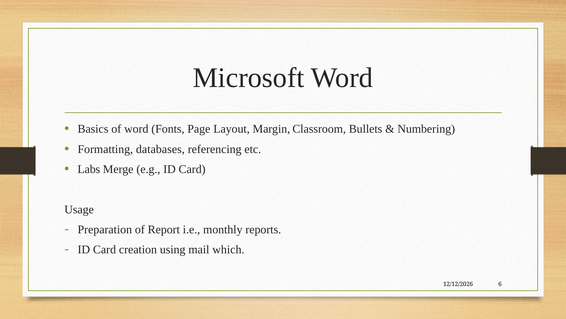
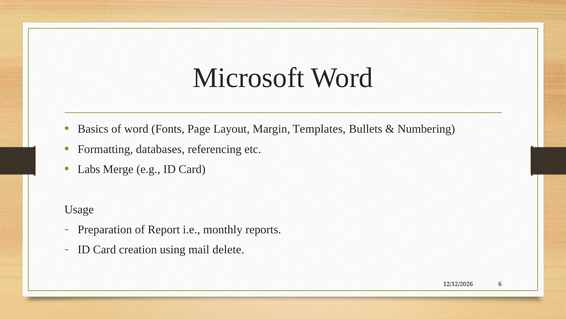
Classroom: Classroom -> Templates (319, 129)
which: which -> delete (228, 249)
